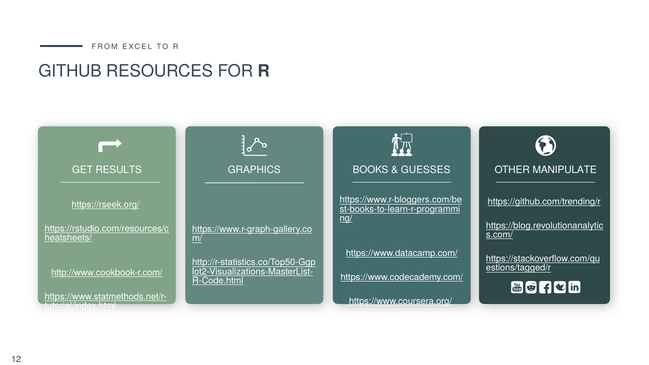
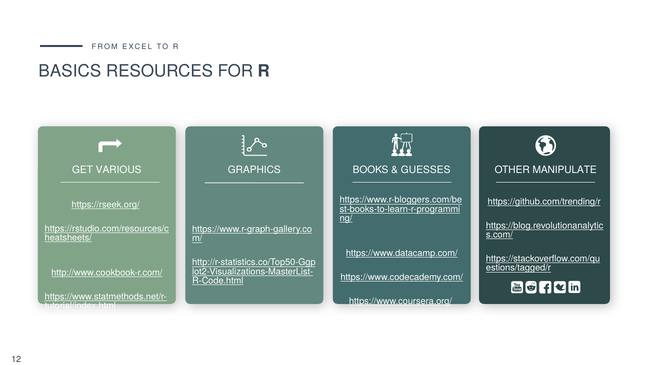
GITHUB: GITHUB -> BASICS (70, 71)
RESULTS: RESULTS -> VARIOUS (119, 170)
